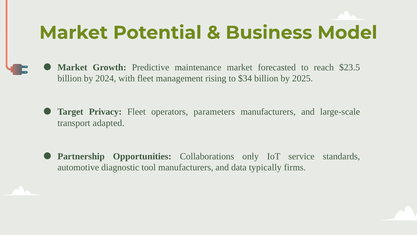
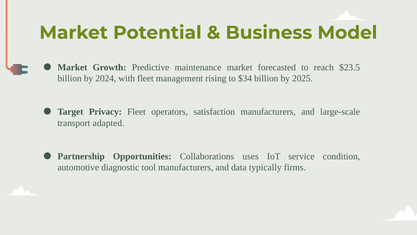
parameters: parameters -> satisfaction (214, 112)
only: only -> uses (251, 156)
standards: standards -> condition (341, 156)
